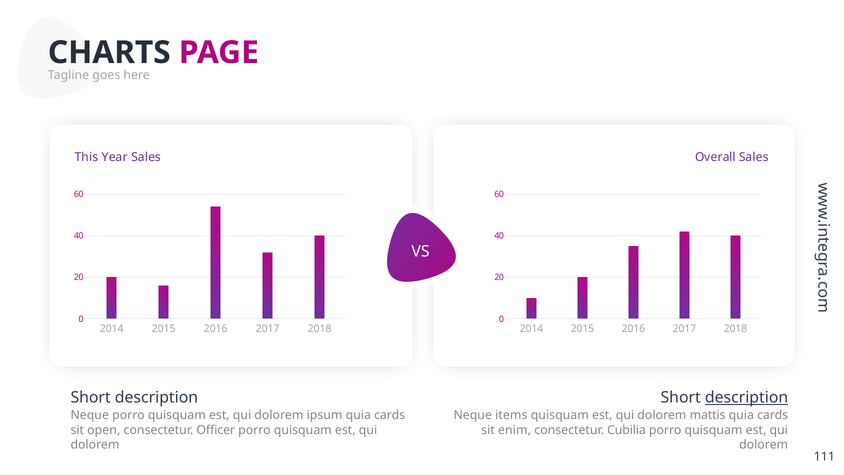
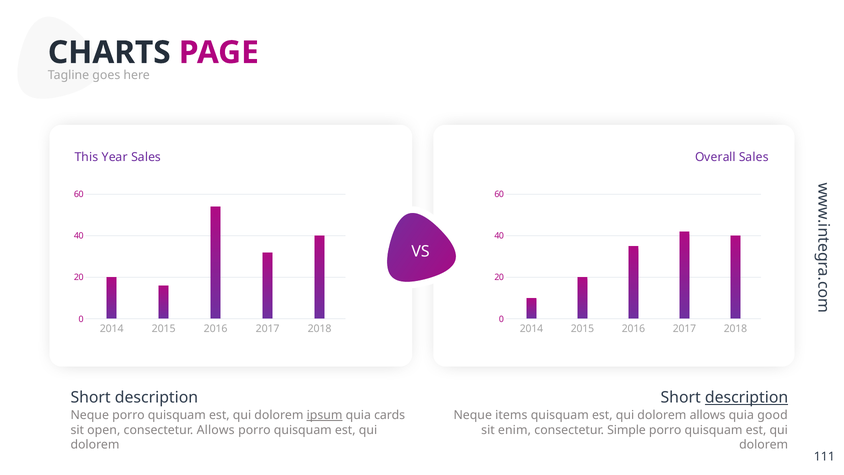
ipsum underline: none -> present (325, 415)
dolorem mattis: mattis -> allows (708, 415)
cards: cards -> good (772, 415)
consectetur Officer: Officer -> Allows (216, 430)
Cubilia: Cubilia -> Simple (626, 430)
